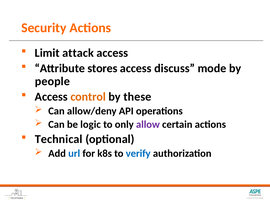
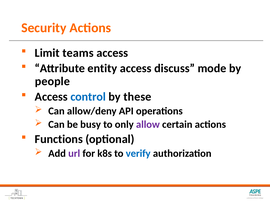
attack: attack -> teams (78, 53)
stores: stores -> entity (102, 68)
control colour: orange -> blue (88, 96)
logic: logic -> busy (91, 124)
Technical: Technical -> Functions (59, 139)
url colour: blue -> purple (74, 153)
